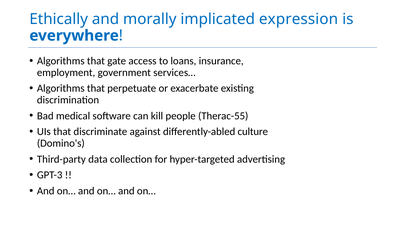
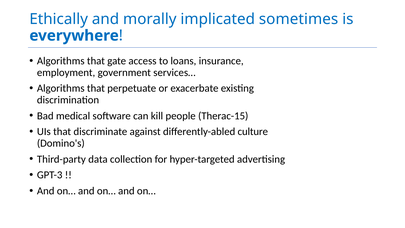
expression: expression -> sometimes (299, 19)
Therac-55: Therac-55 -> Therac-15 (223, 116)
